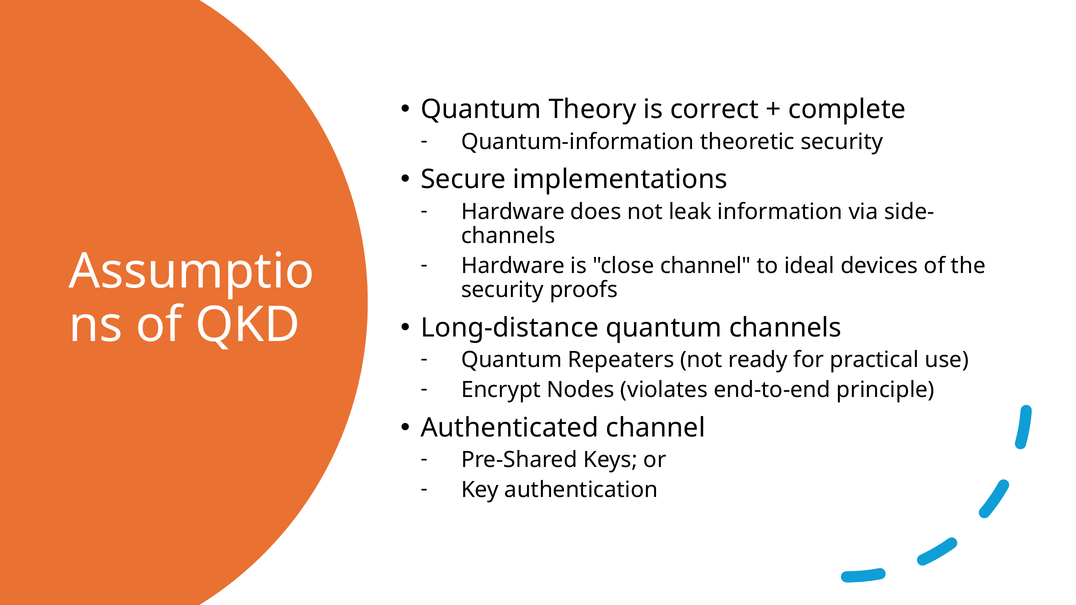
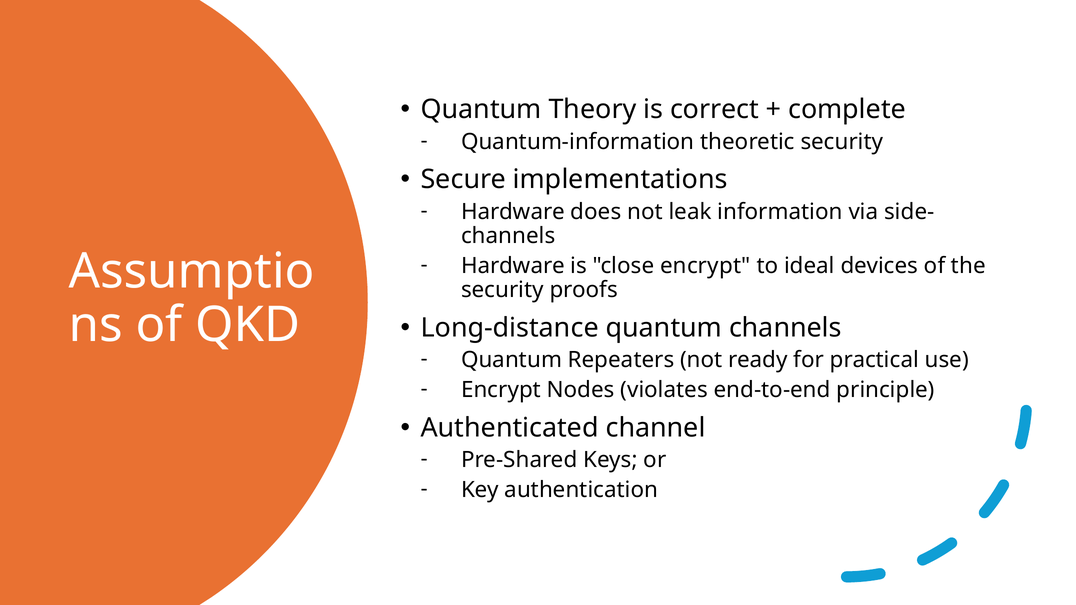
close channel: channel -> encrypt (705, 266)
